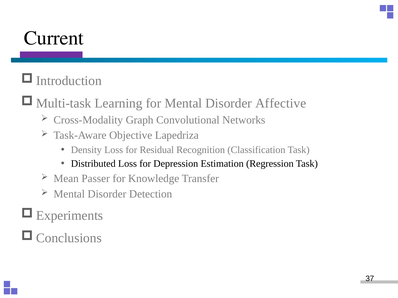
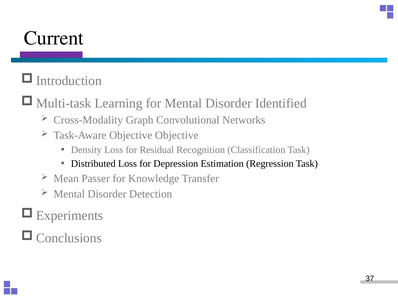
Affective: Affective -> Identified (281, 103)
Objective Lapedriza: Lapedriza -> Objective (177, 136)
